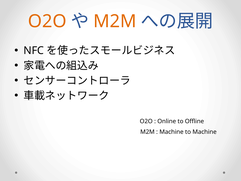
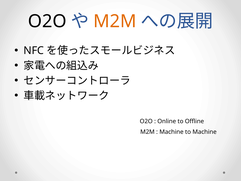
O2O colour: orange -> black (47, 21)
